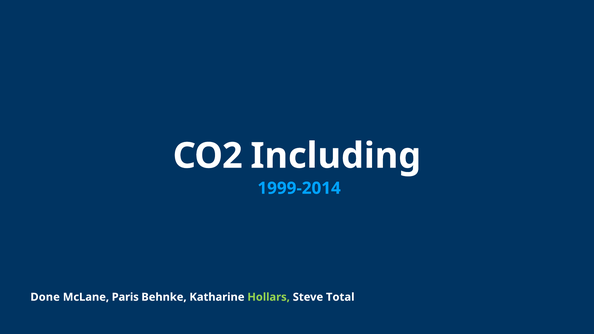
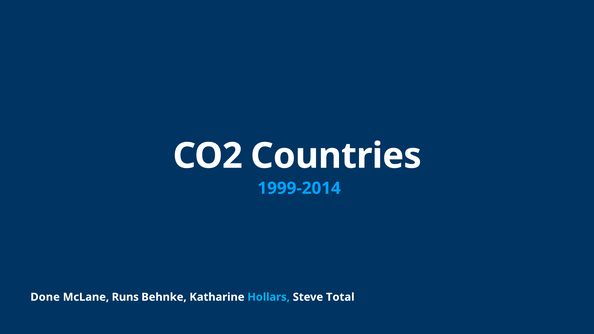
Including: Including -> Countries (336, 156)
Paris: Paris -> Runs (125, 297)
Hollars colour: light green -> light blue (269, 297)
